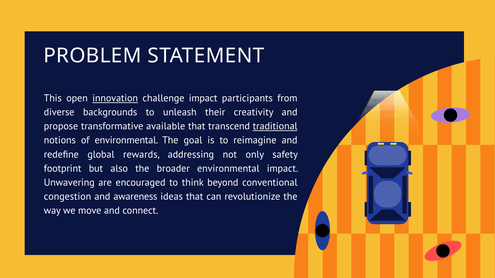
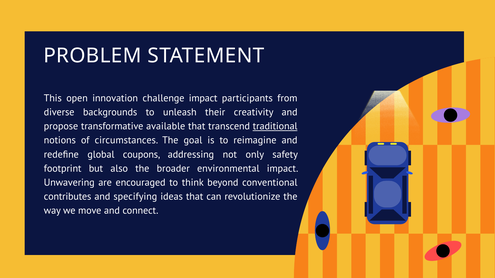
innovation underline: present -> none (115, 98)
of environmental: environmental -> circumstances (126, 141)
rewards: rewards -> coupons (142, 155)
congestion: congestion -> contributes (68, 197)
awareness: awareness -> specifying (135, 197)
